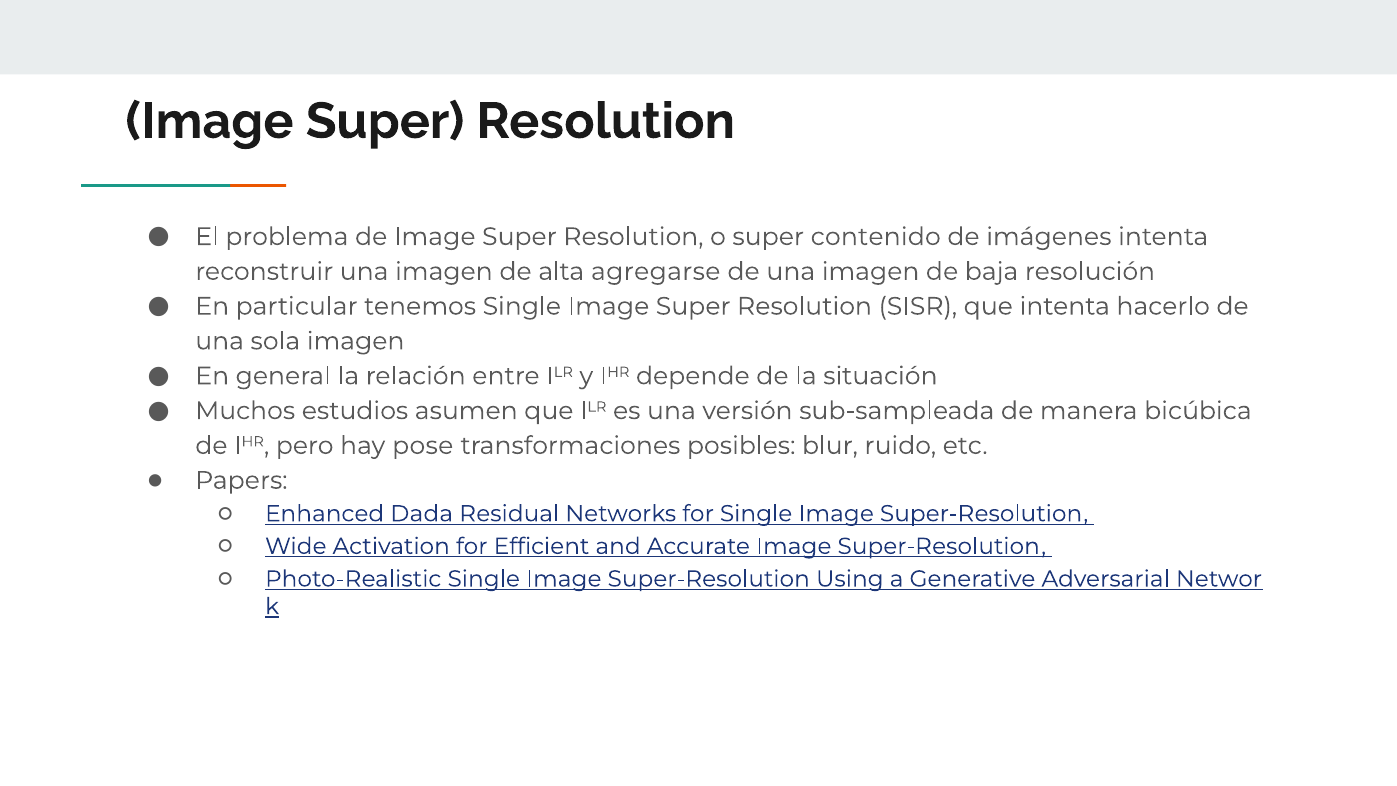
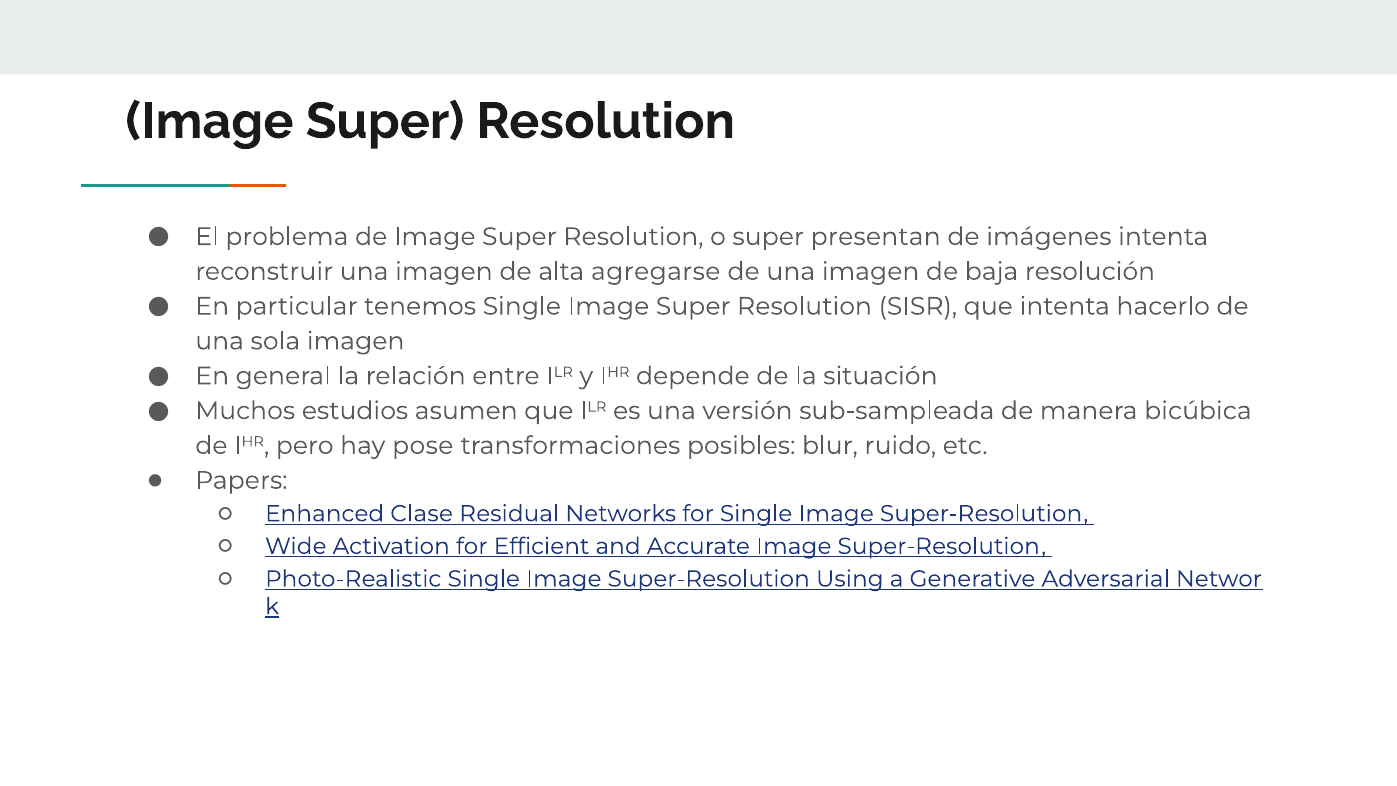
contenido: contenido -> presentan (876, 237)
Dada: Dada -> Clase (422, 514)
